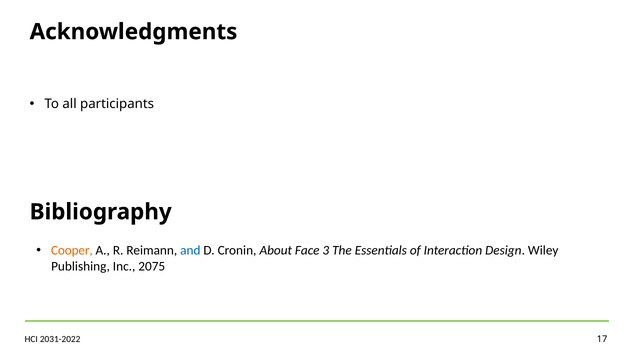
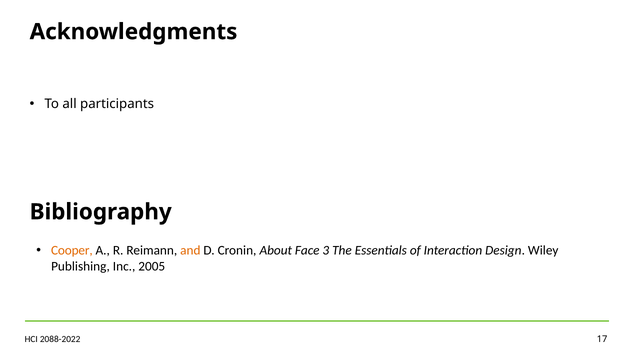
and colour: blue -> orange (190, 251)
2075: 2075 -> 2005 (152, 267)
2031-2022: 2031-2022 -> 2088-2022 (60, 339)
